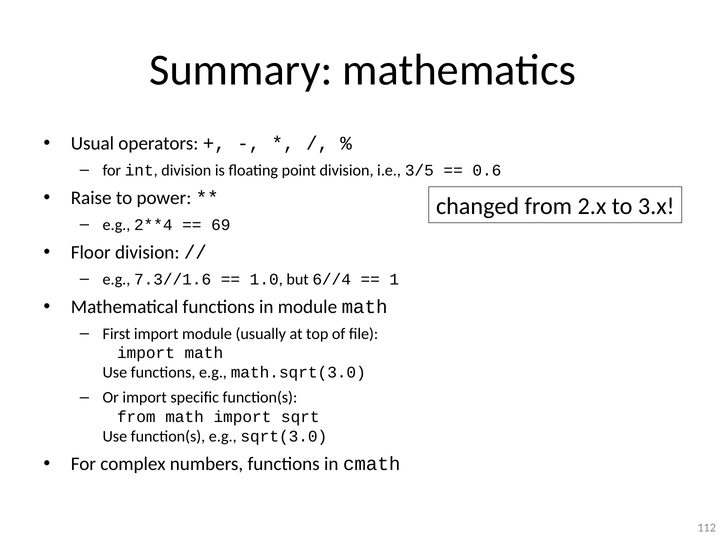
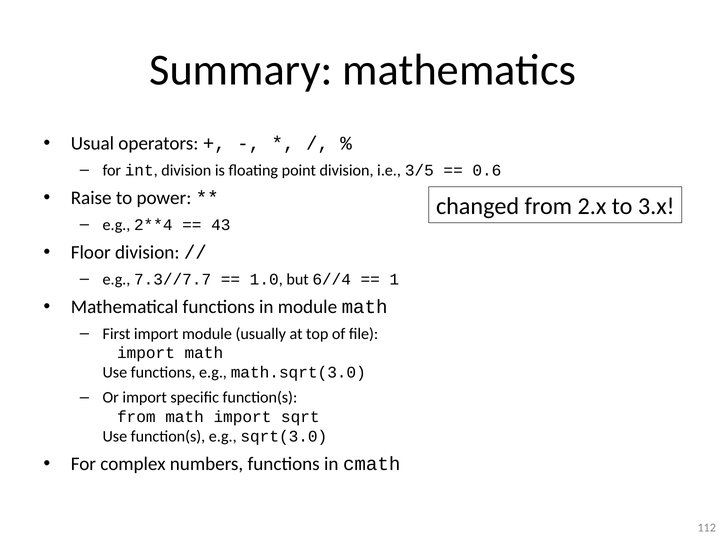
69: 69 -> 43 (221, 225)
7.3//1.6: 7.3//1.6 -> 7.3//7.7 (173, 279)
